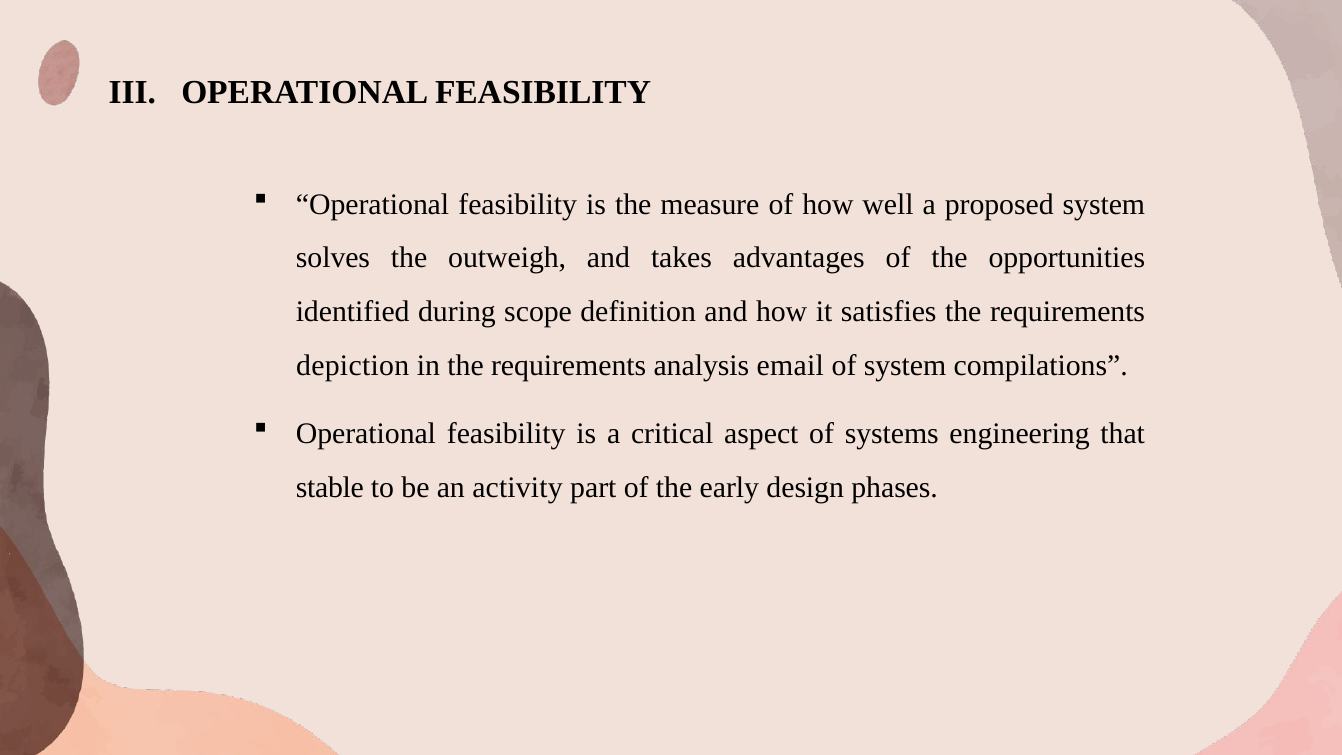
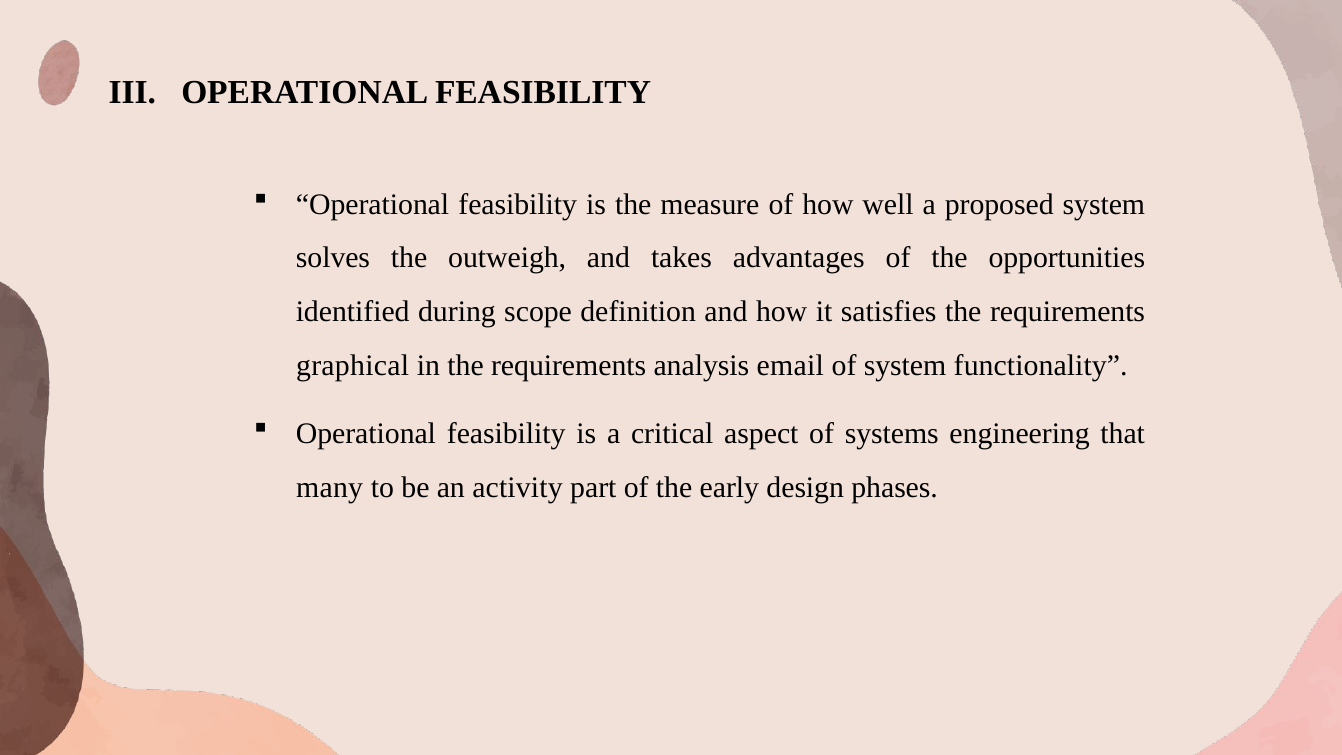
depiction: depiction -> graphical (353, 365)
compilations: compilations -> functionality (1041, 365)
stable: stable -> many (330, 487)
